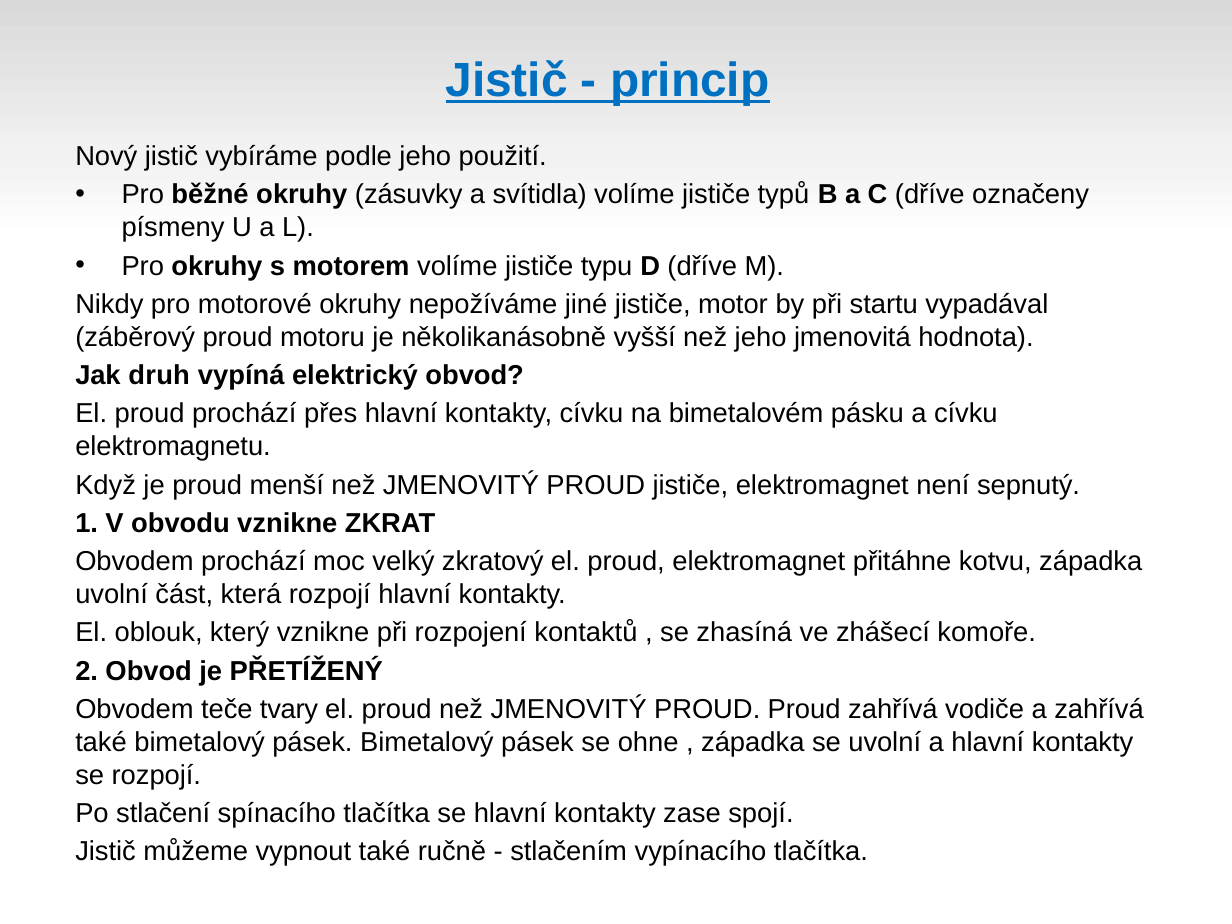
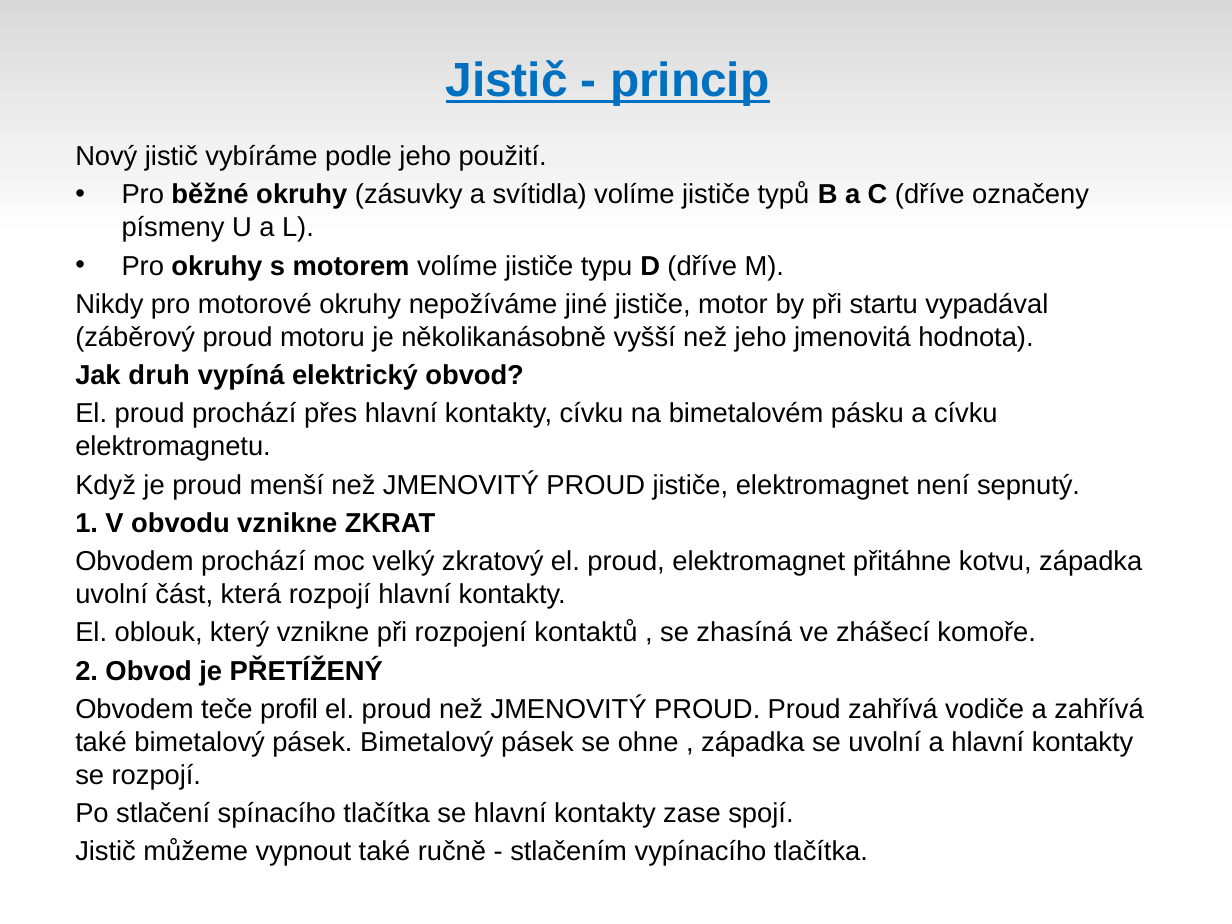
tvary: tvary -> profil (289, 709)
